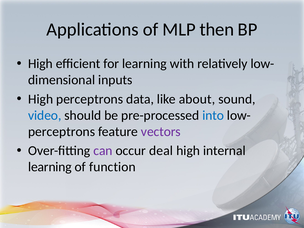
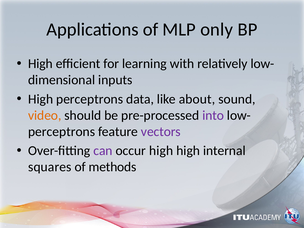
then: then -> only (217, 29)
video colour: blue -> orange (45, 115)
into colour: blue -> purple (213, 115)
occur deal: deal -> high (161, 151)
learning: learning -> squares (50, 167)
function: function -> methods (113, 167)
